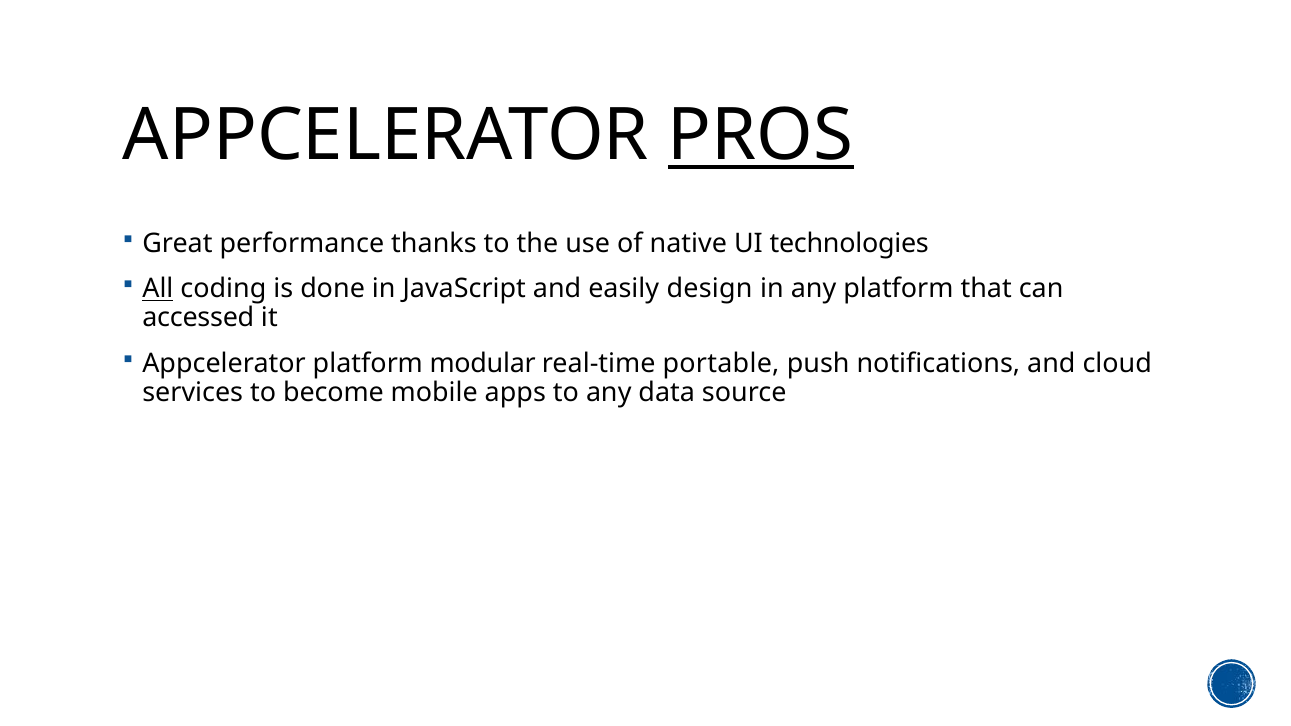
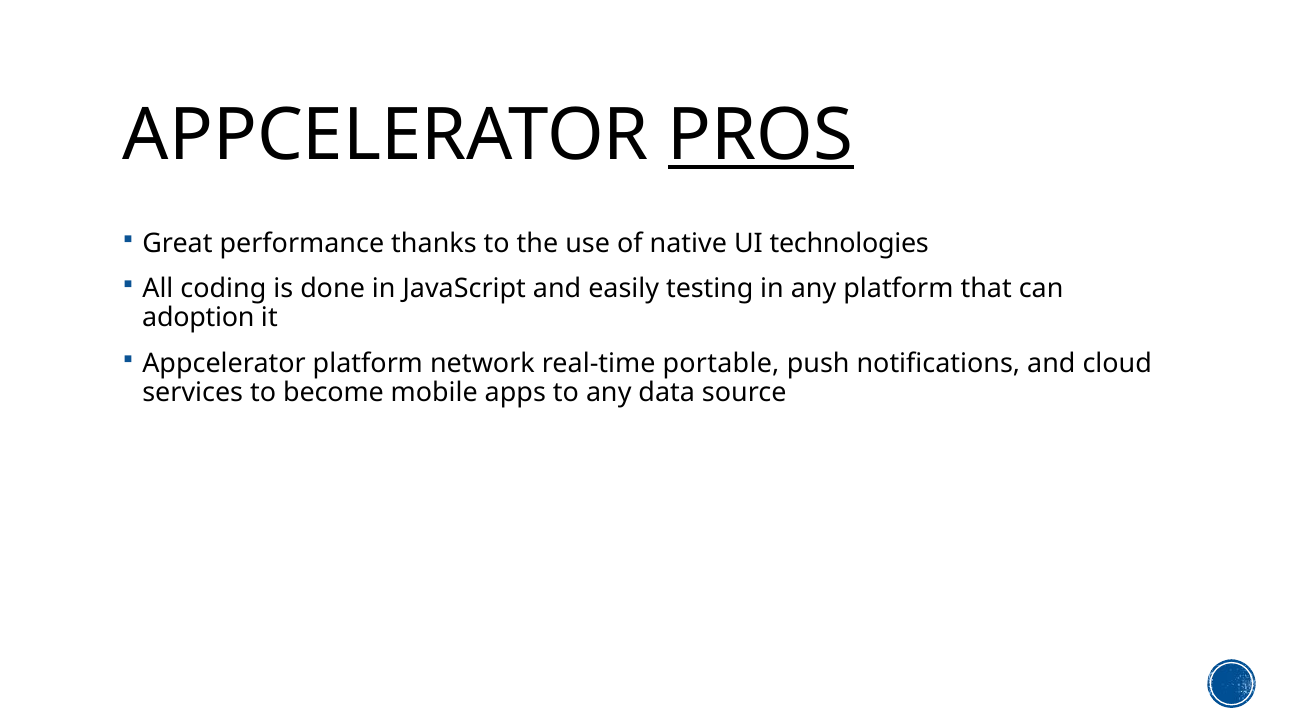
All underline: present -> none (158, 289)
design: design -> testing (710, 289)
accessed: accessed -> adoption (198, 318)
modular: modular -> network (482, 363)
